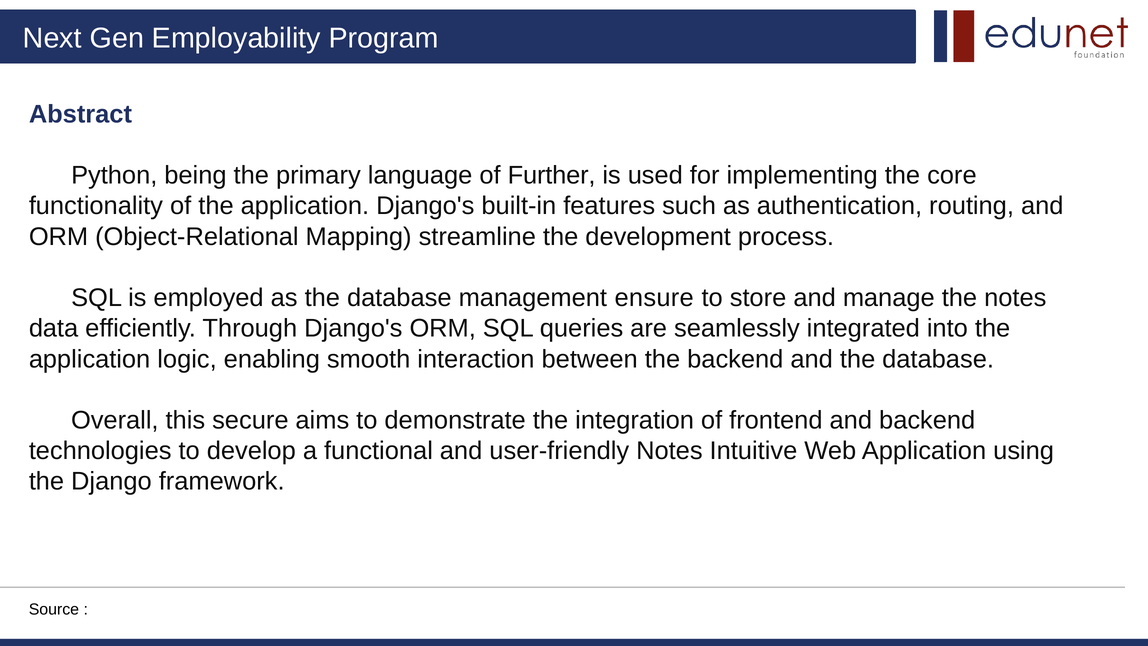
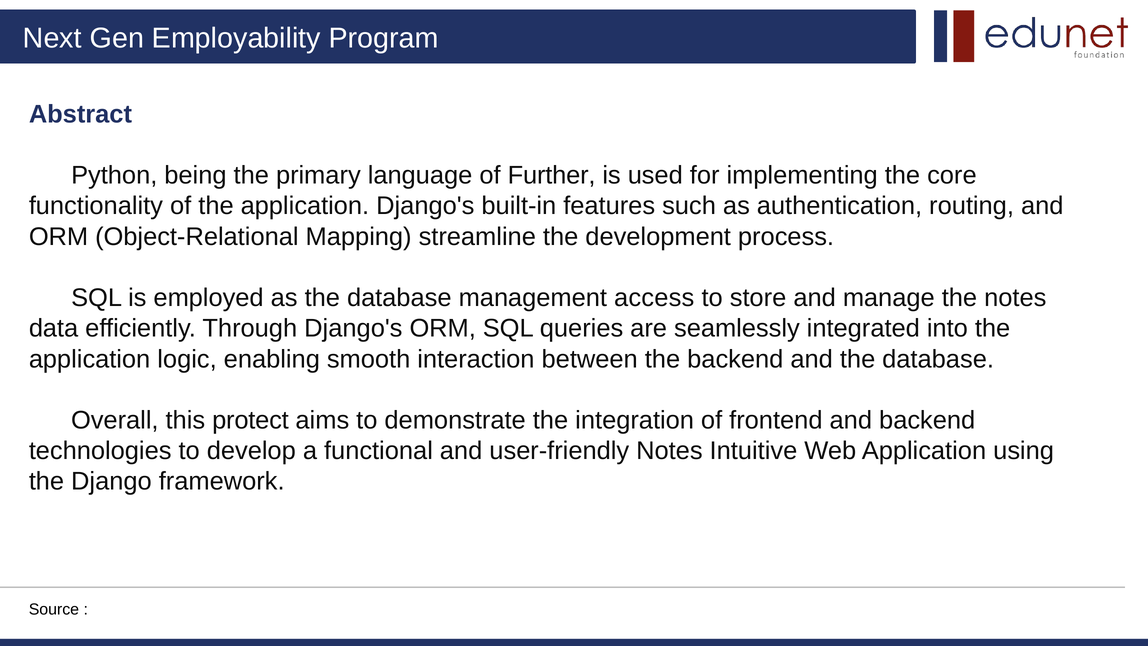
ensure: ensure -> access (654, 298)
secure: secure -> protect (250, 420)
